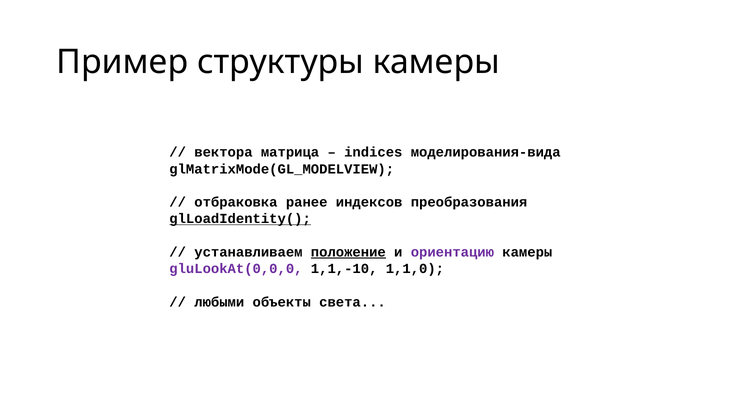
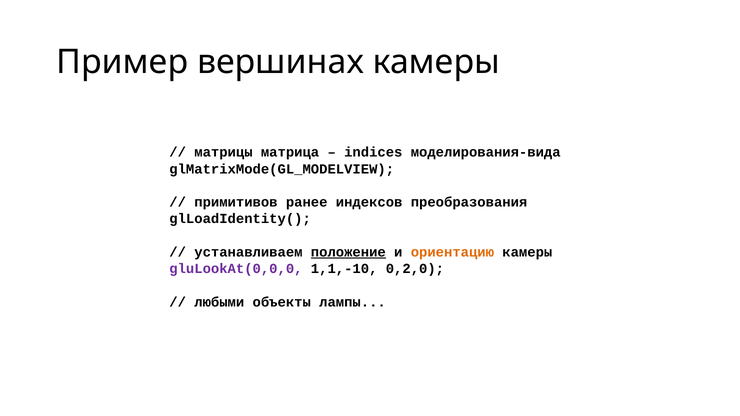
структуры: структуры -> вершинах (280, 62)
вектора: вектора -> матрицы (223, 152)
отбраковка: отбраковка -> примитивов (236, 202)
glLoadIdentity( underline: present -> none (240, 219)
ориентацию colour: purple -> orange (452, 252)
1,1,0: 1,1,0 -> 0,2,0 (415, 269)
света: света -> лампы (352, 302)
